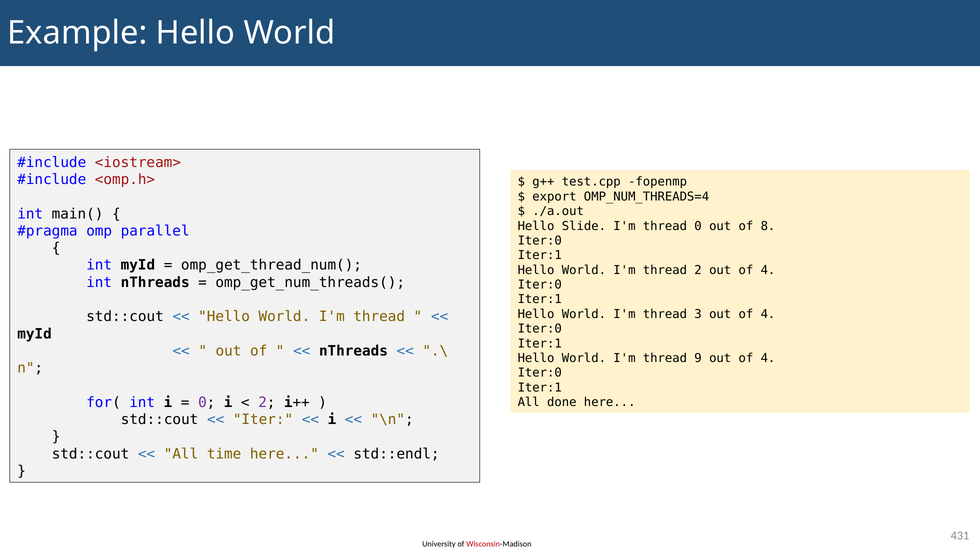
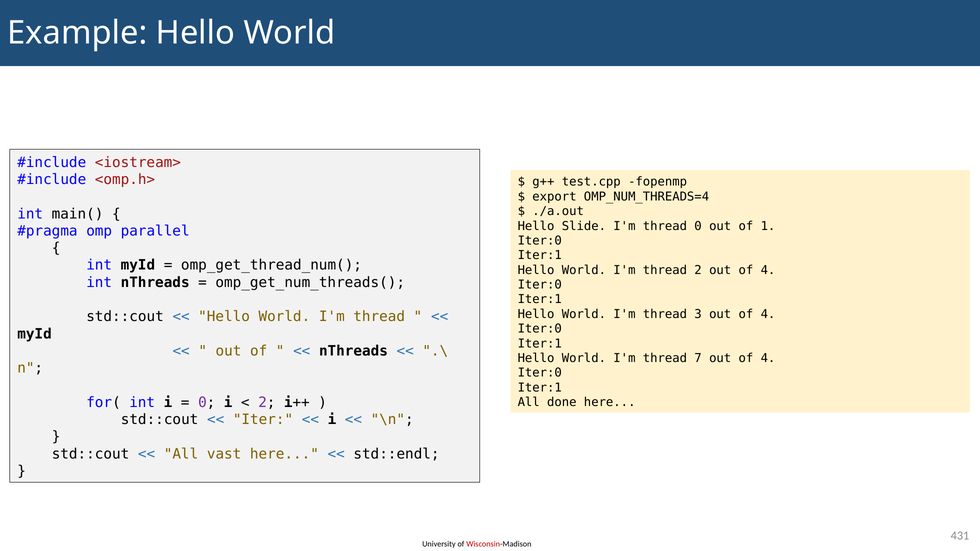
8: 8 -> 1 (768, 226)
9: 9 -> 7 (698, 358)
time: time -> vast (224, 454)
